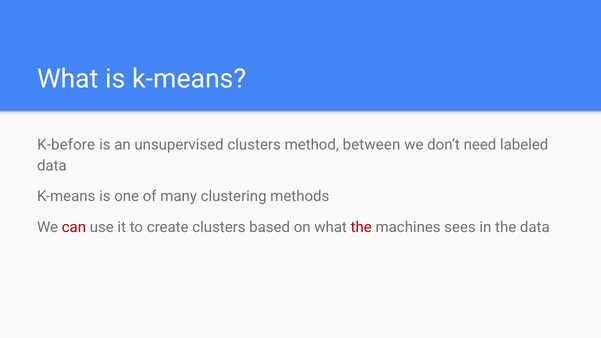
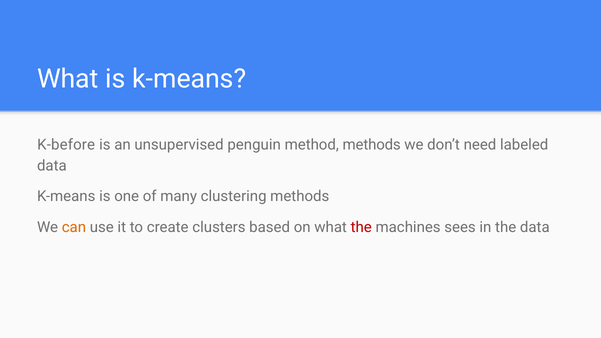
unsupervised clusters: clusters -> penguin (254, 145)
method between: between -> methods (372, 145)
can colour: red -> orange (74, 227)
